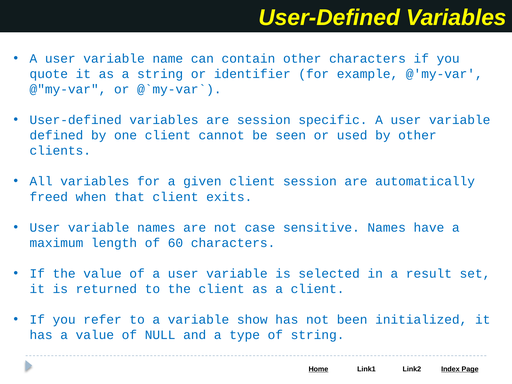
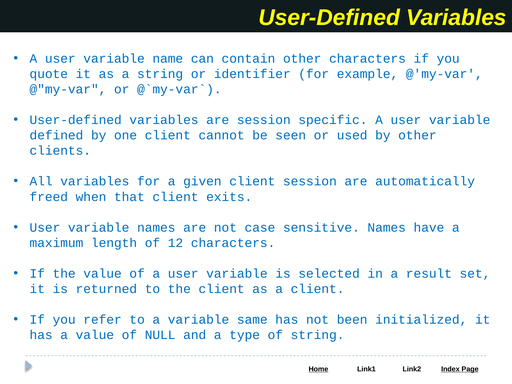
60: 60 -> 12 (175, 243)
show: show -> same (252, 320)
